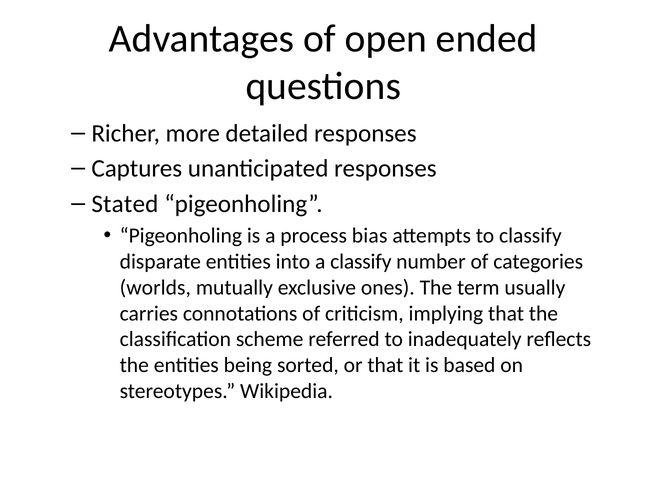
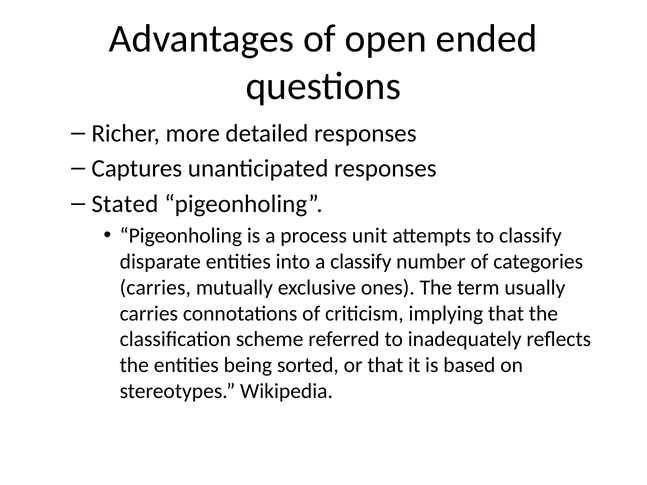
bias: bias -> unit (370, 236)
worlds: worlds -> carries (155, 288)
